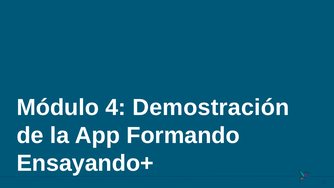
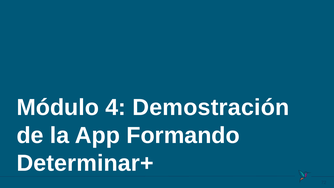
Ensayando+: Ensayando+ -> Determinar+ (85, 163)
